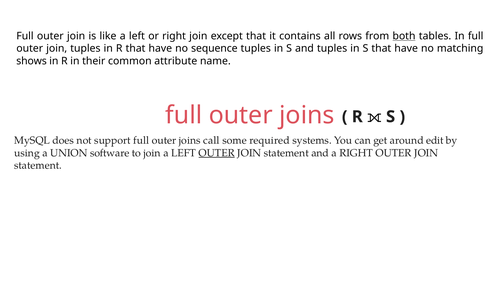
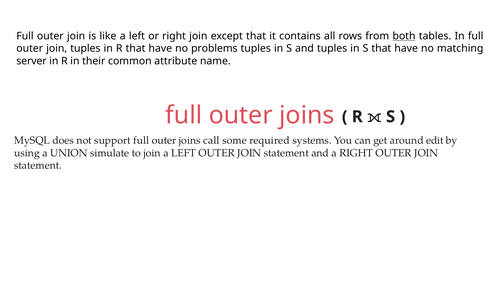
sequence: sequence -> problems (214, 49)
shows: shows -> server (32, 61)
software: software -> simulate (110, 153)
OUTER underline: present -> none (217, 153)
